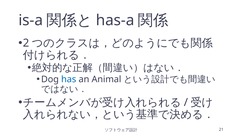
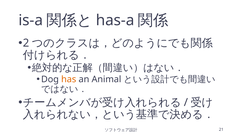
has colour: blue -> orange (69, 79)
